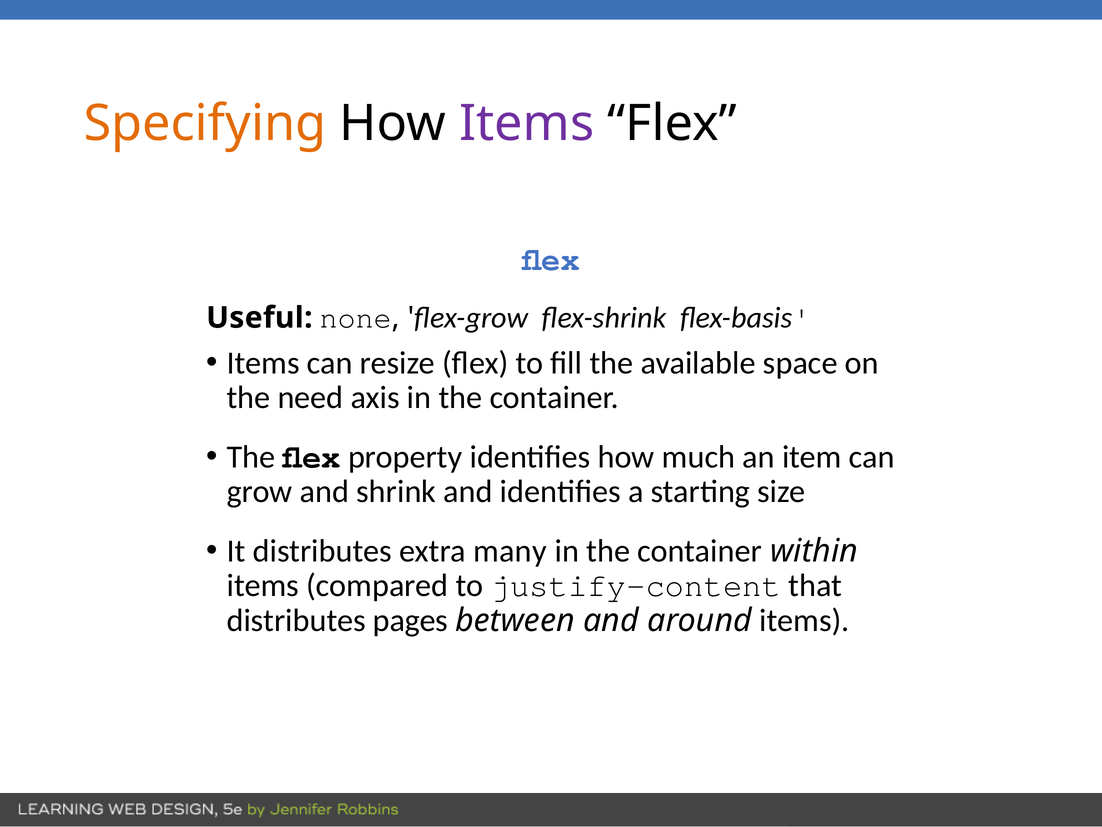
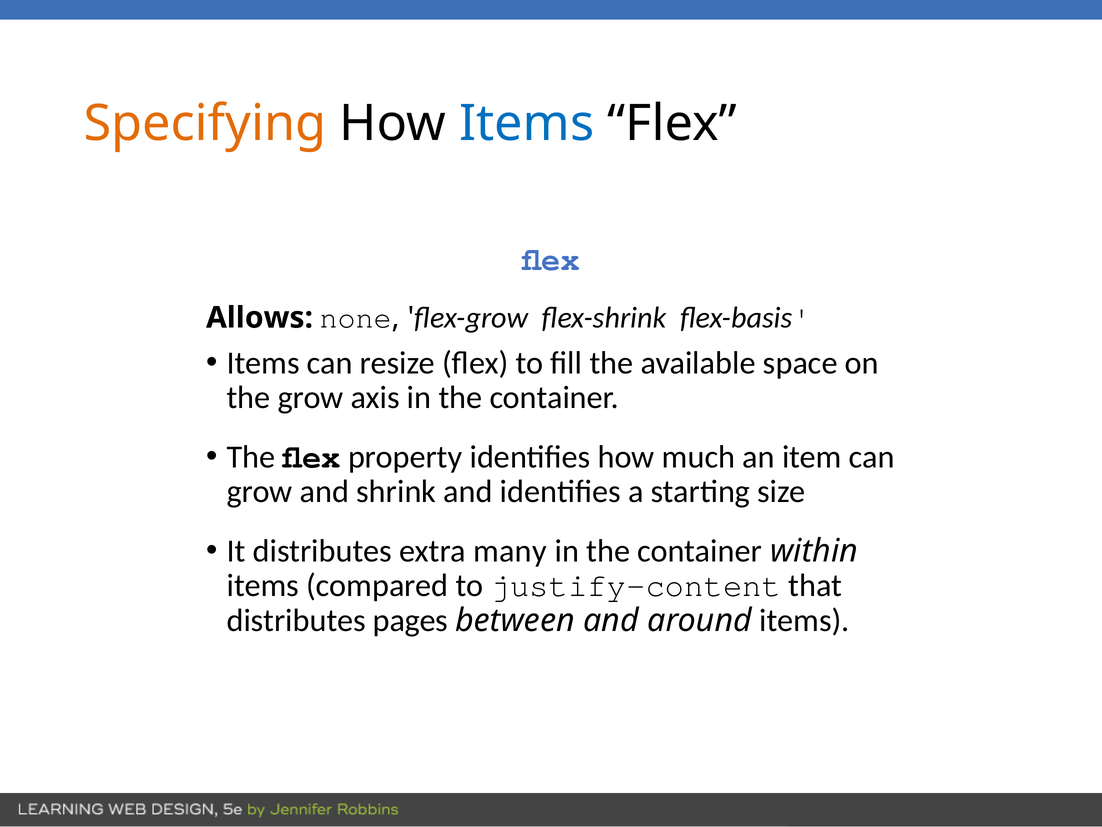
Items colour: purple -> blue (527, 124)
Useful: Useful -> Allows (260, 318)
the need: need -> grow (311, 398)
